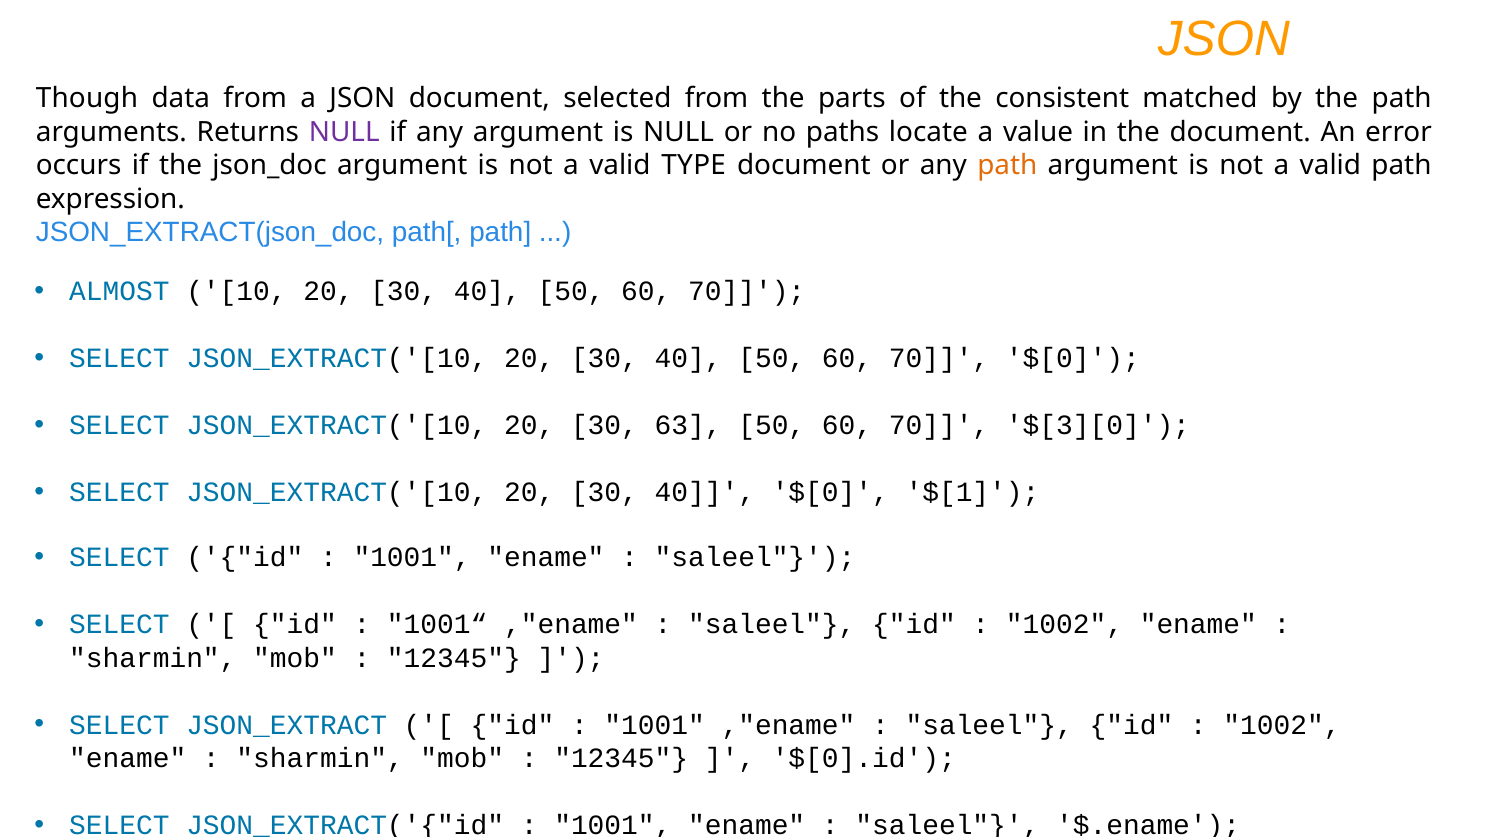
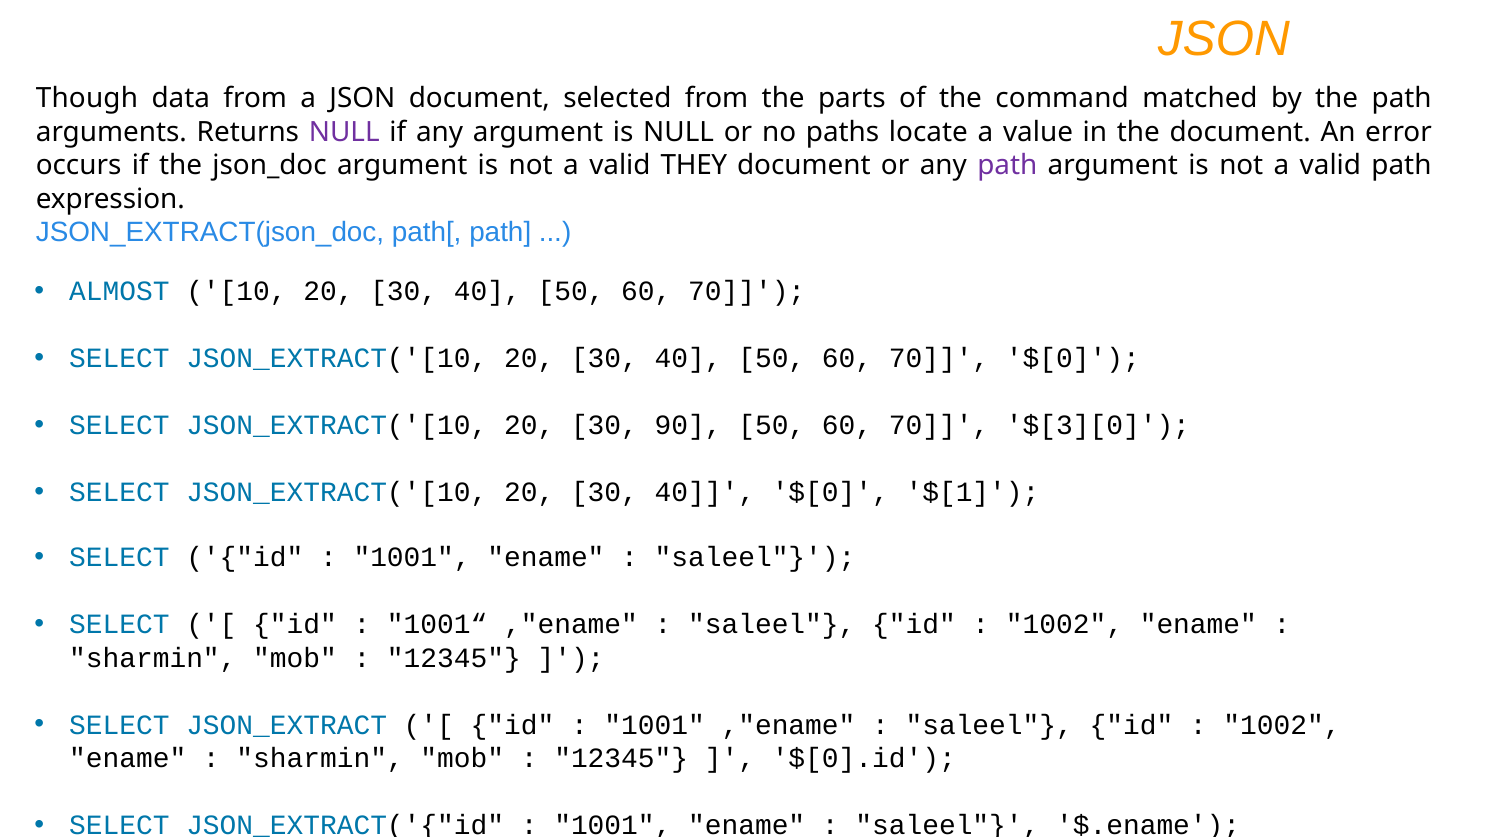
consistent: consistent -> command (1062, 98)
TYPE: TYPE -> THEY (694, 165)
path colour: orange -> purple (1007, 165)
63: 63 -> 90 (688, 425)
